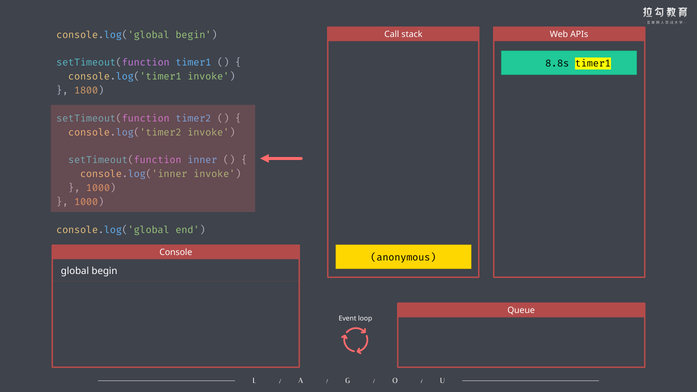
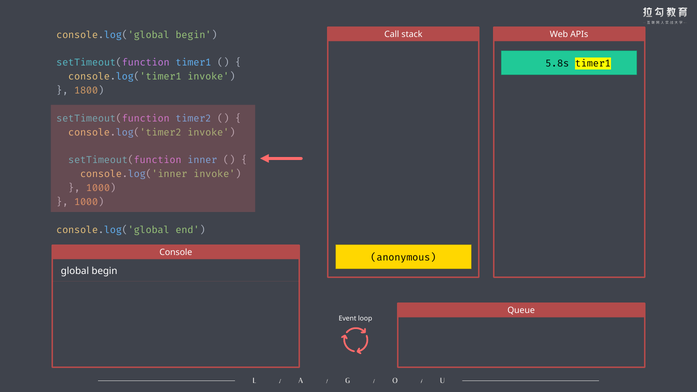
8.8s: 8.8s -> 5.8s (557, 63)
